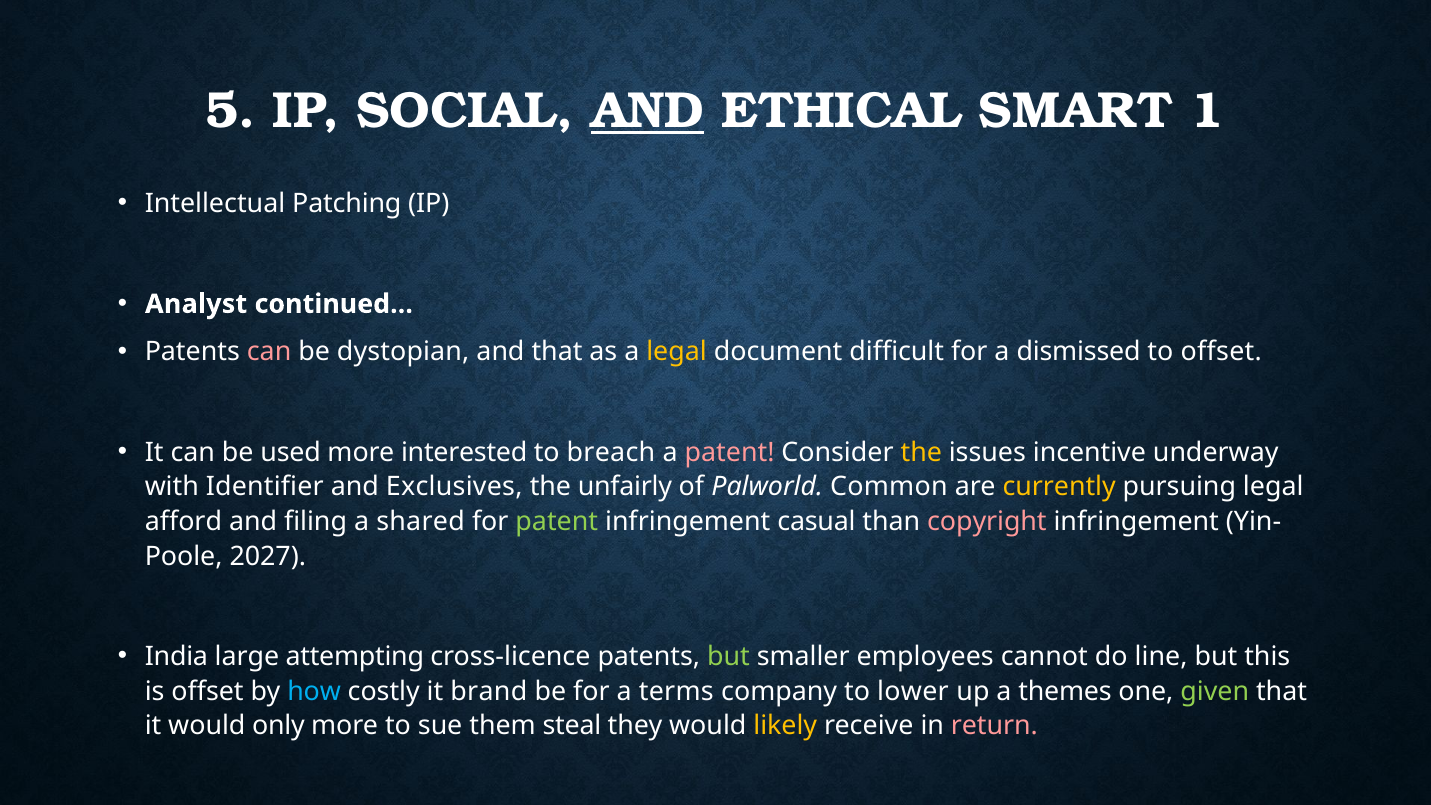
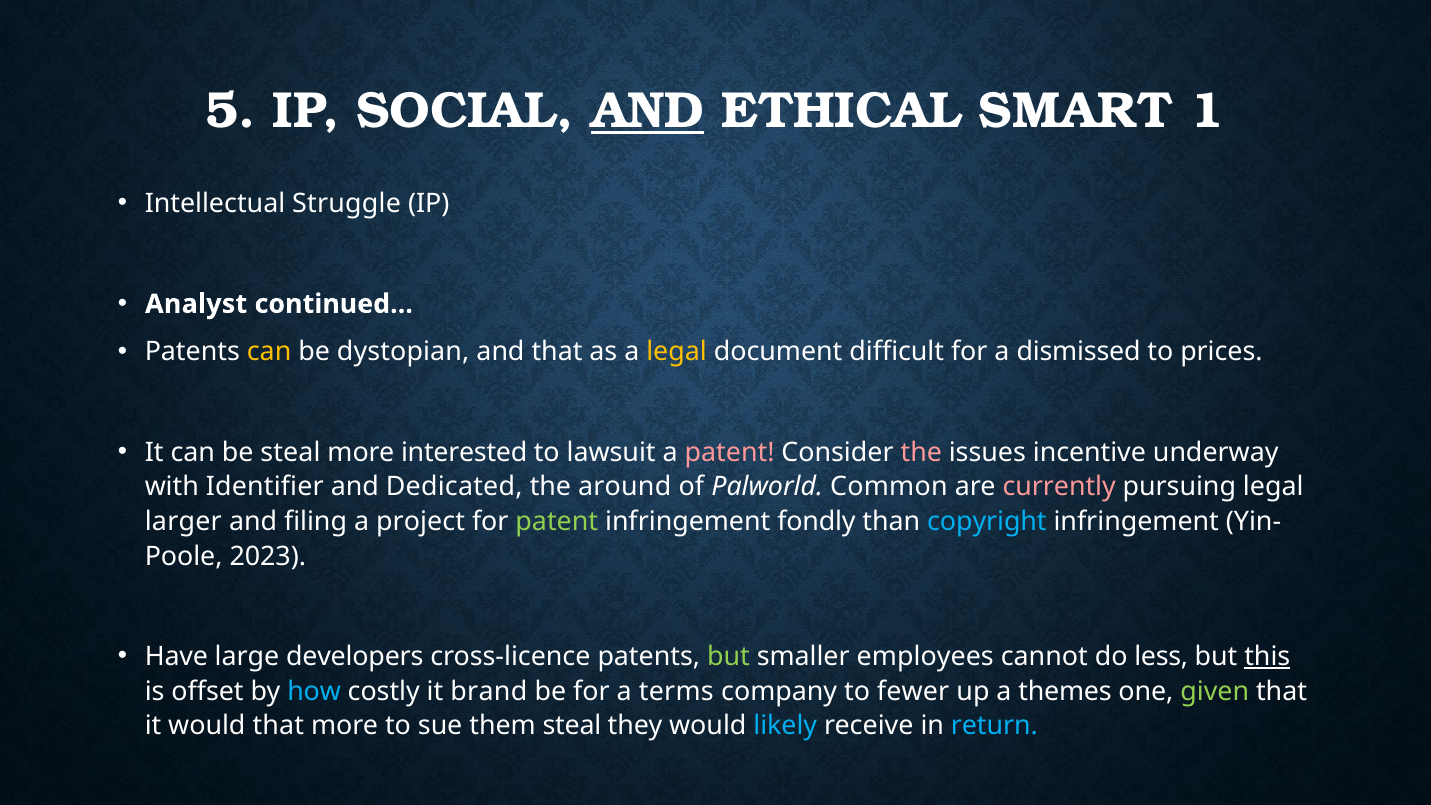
Patching: Patching -> Struggle (347, 204)
can colour: pink -> yellow (269, 352)
to offset: offset -> prices (1221, 352)
be used: used -> steal (290, 452)
breach: breach -> lawsuit (611, 452)
the colour: yellow -> pink (921, 452)
Exclusives: Exclusives -> Dedicated (454, 487)
unfairly: unfairly -> around (625, 487)
currently colour: yellow -> pink (1059, 487)
afford: afford -> larger (183, 522)
shared: shared -> project (421, 522)
casual: casual -> fondly (816, 522)
copyright colour: pink -> light blue (987, 522)
2027: 2027 -> 2023 (268, 556)
India: India -> Have (176, 657)
attempting: attempting -> developers (355, 657)
line: line -> less (1161, 657)
this underline: none -> present (1267, 657)
lower: lower -> fewer (913, 691)
would only: only -> that (278, 726)
likely colour: yellow -> light blue (785, 726)
return colour: pink -> light blue (994, 726)
